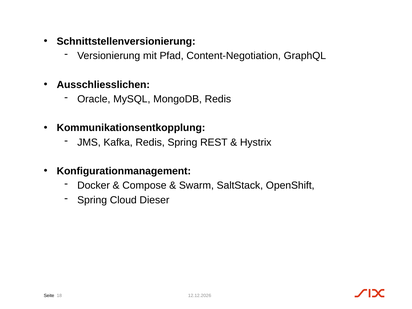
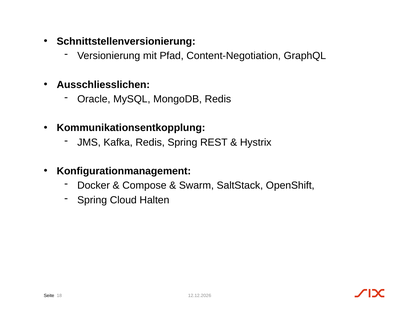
Dieser: Dieser -> Halten (154, 200)
